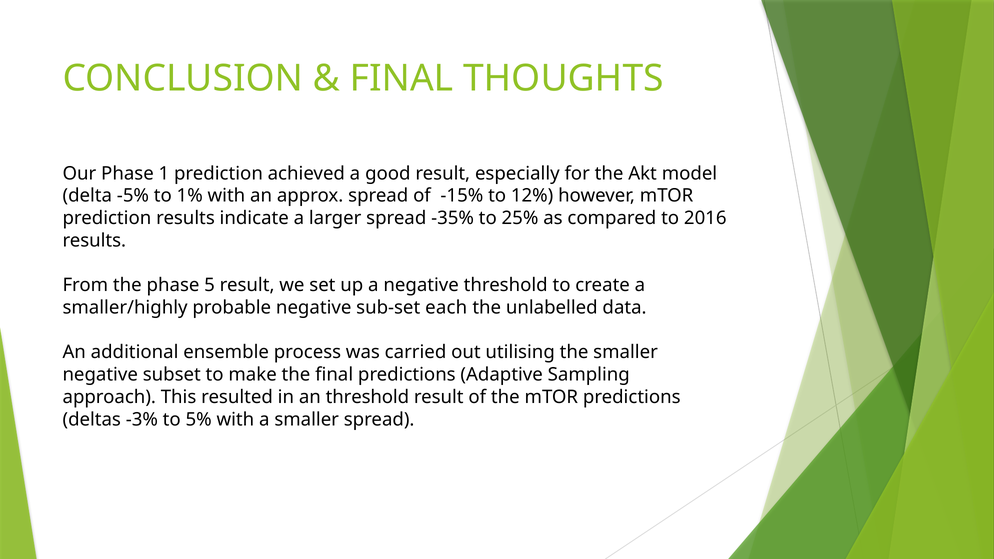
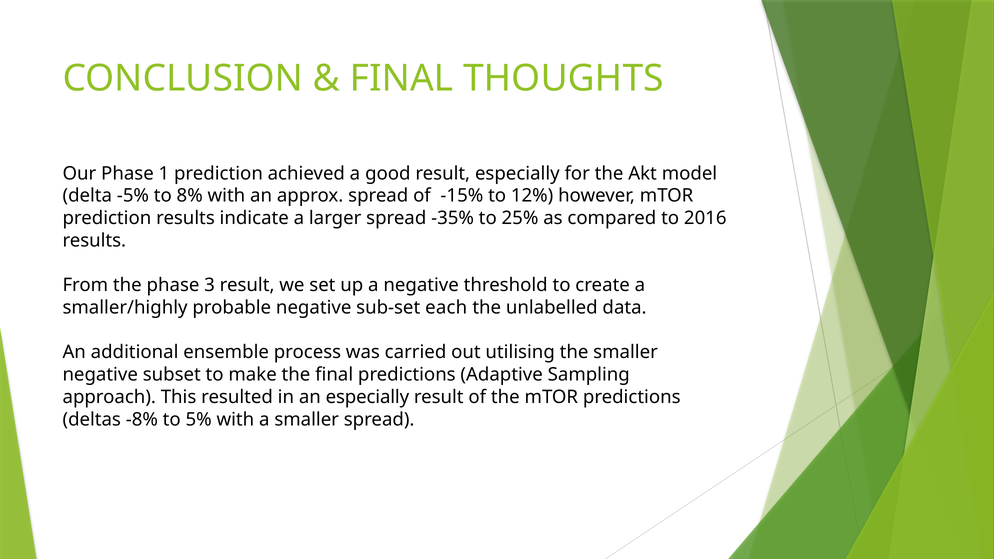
1%: 1% -> 8% (190, 196)
5: 5 -> 3 (210, 285)
an threshold: threshold -> especially (367, 397)
-3%: -3% -> -8% (142, 420)
